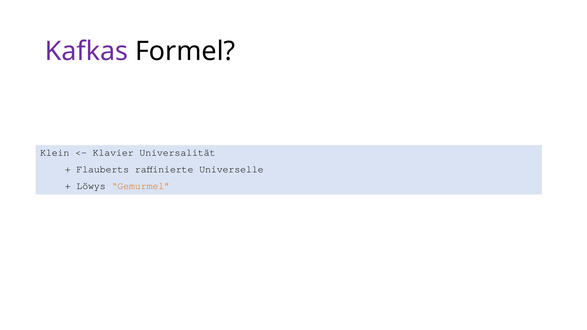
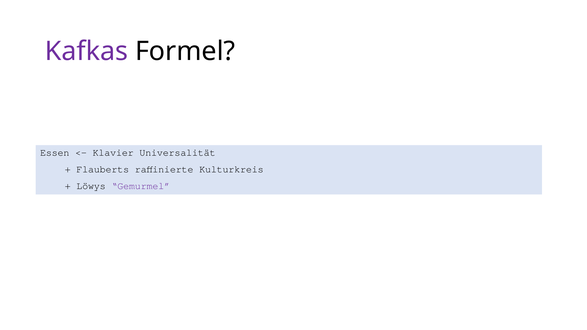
Klein: Klein -> Essen (55, 153)
Universelle: Universelle -> Kulturkreis (231, 169)
Gemurmel colour: orange -> purple (141, 186)
